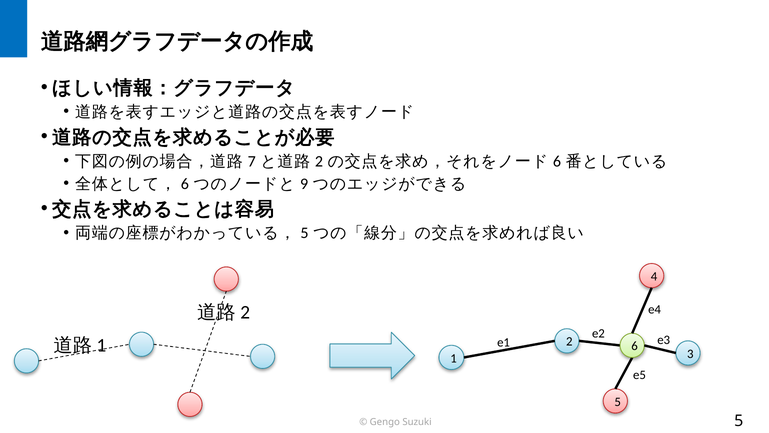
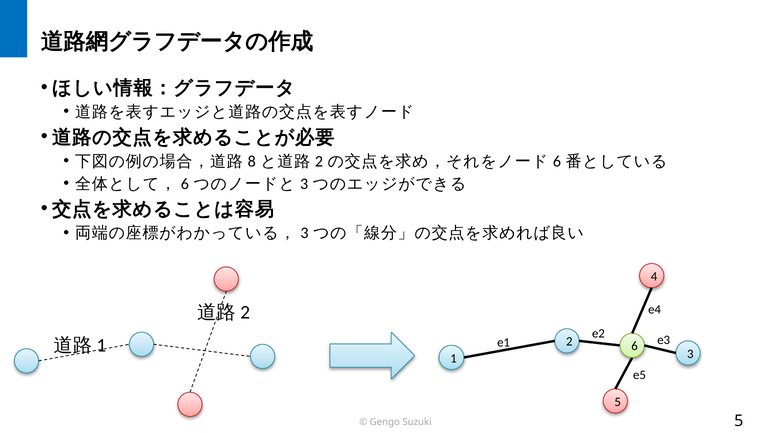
7: 7 -> 8 (252, 161)
9: 9 -> 3 (304, 184)
5: 5 -> 3 (304, 233)
